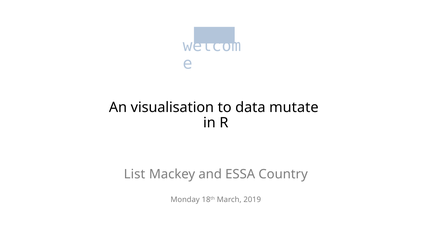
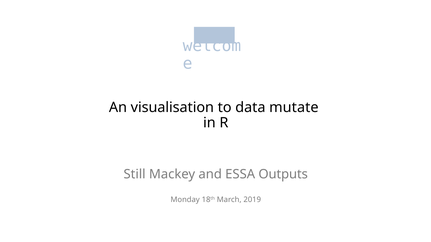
List: List -> Still (135, 175)
Country: Country -> Outputs (283, 175)
